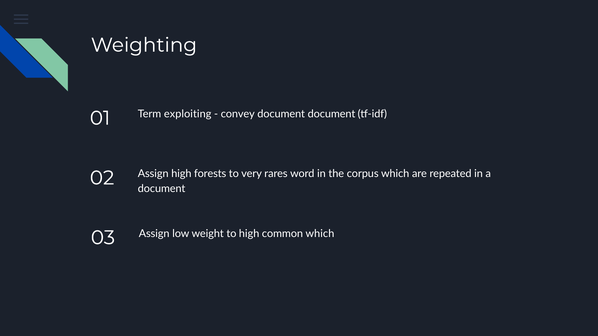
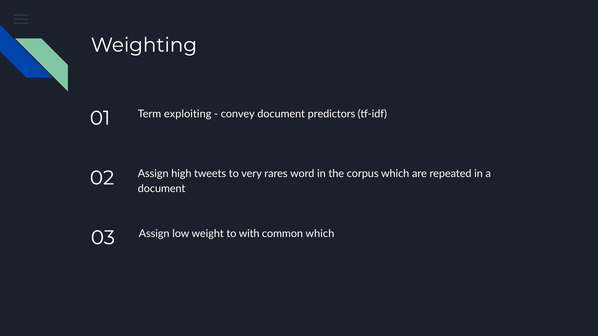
document document: document -> predictors (332, 114)
forests: forests -> tweets (210, 174)
to high: high -> with (249, 234)
